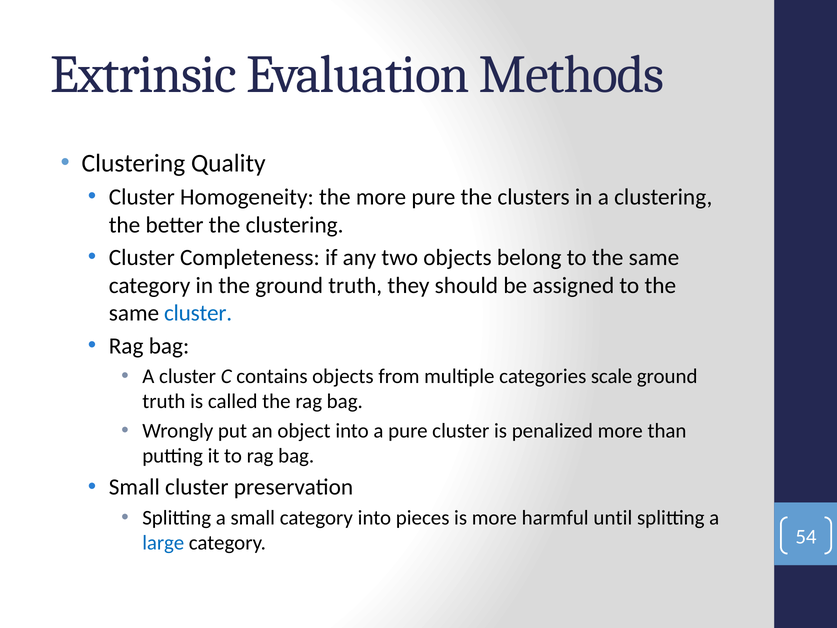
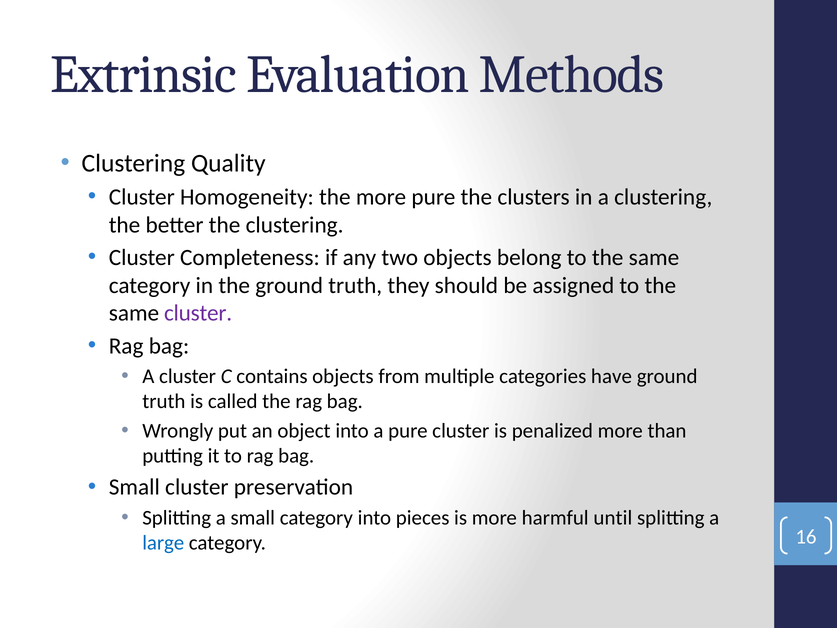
cluster colour: blue -> purple (198, 313)
scale: scale -> have (611, 376)
54: 54 -> 16 (806, 536)
